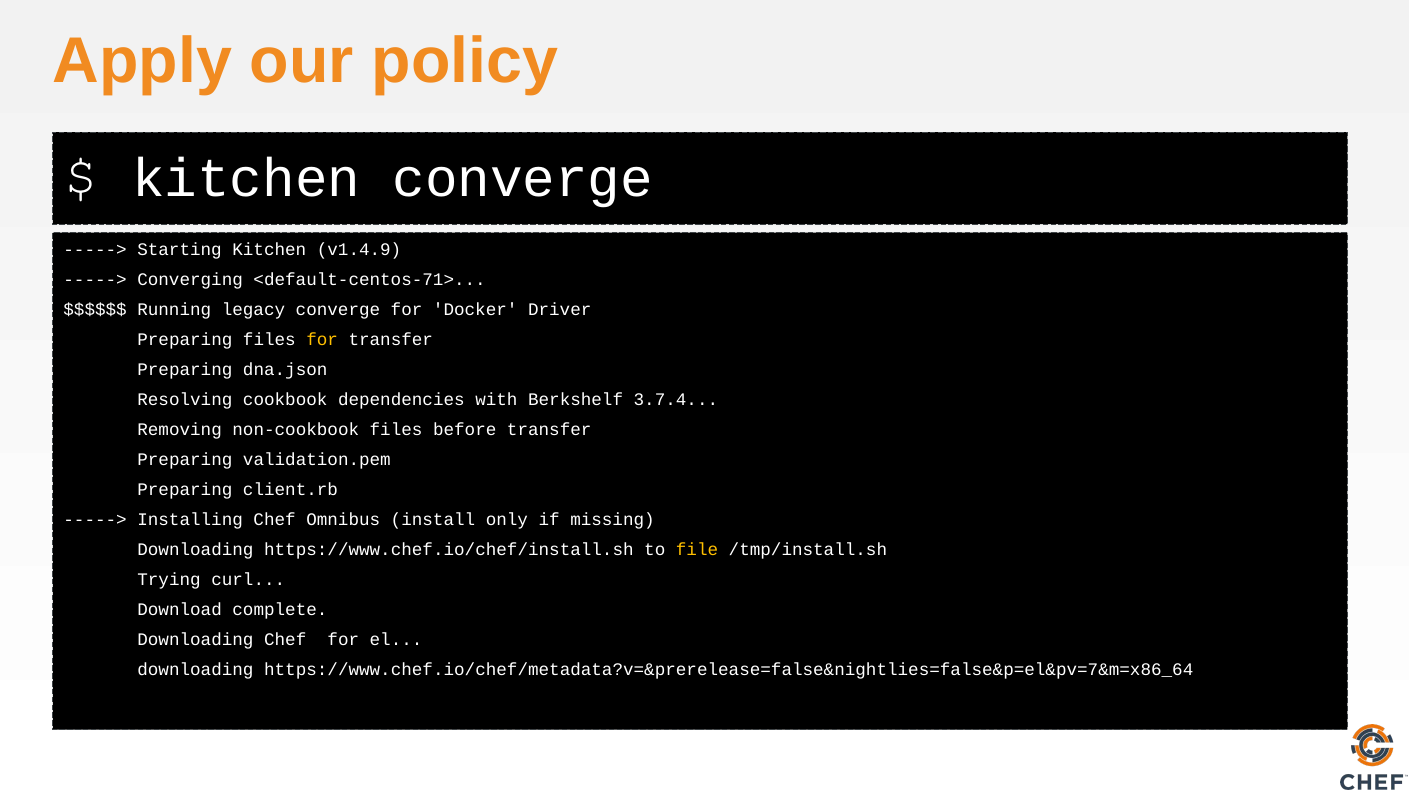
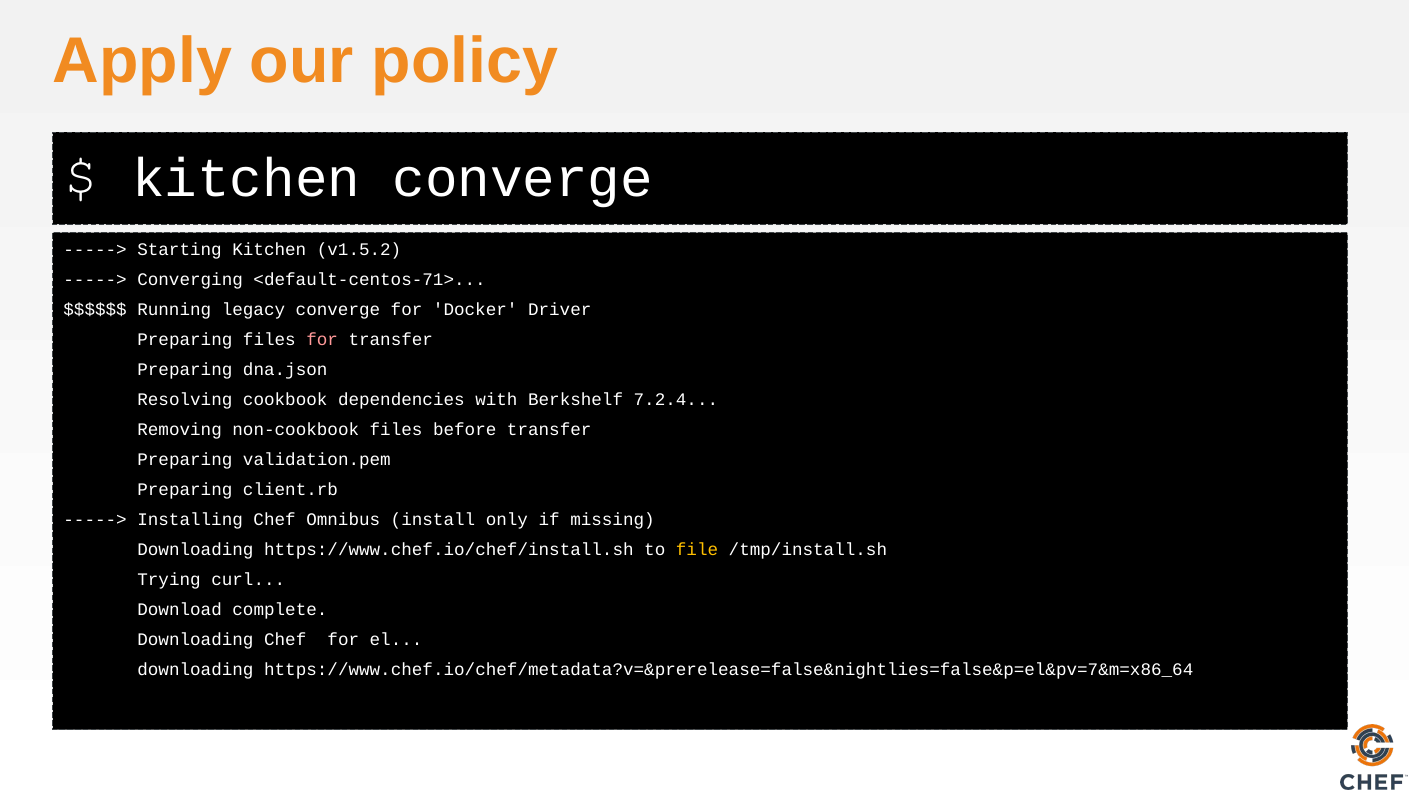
v1.4.9: v1.4.9 -> v1.5.2 (359, 250)
for colour: yellow -> pink (322, 339)
3.7.4: 3.7.4 -> 7.2.4 (676, 399)
